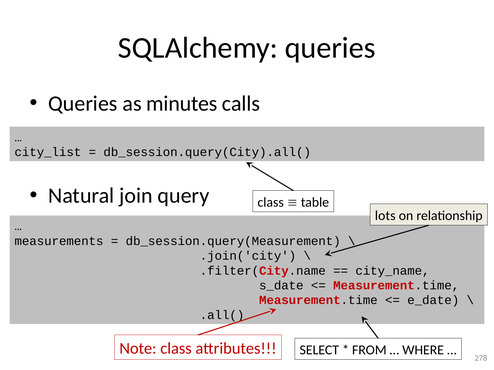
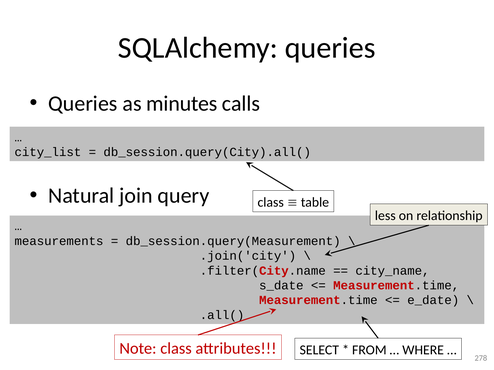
lots: lots -> less (385, 216)
